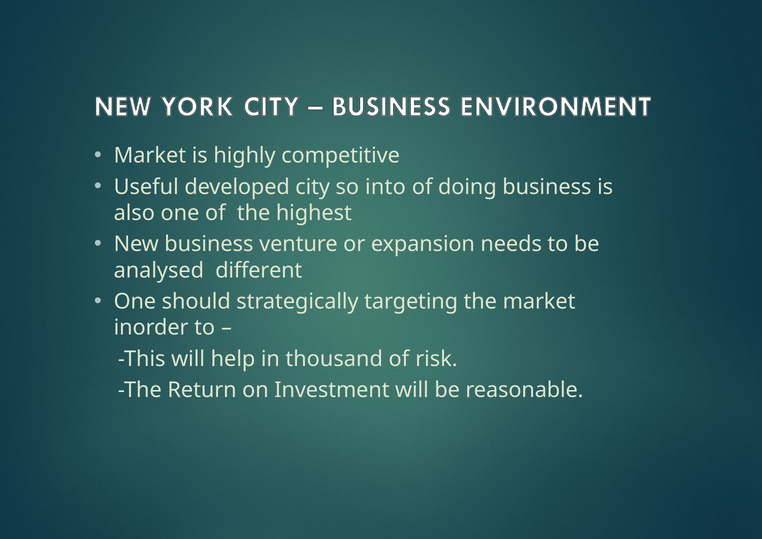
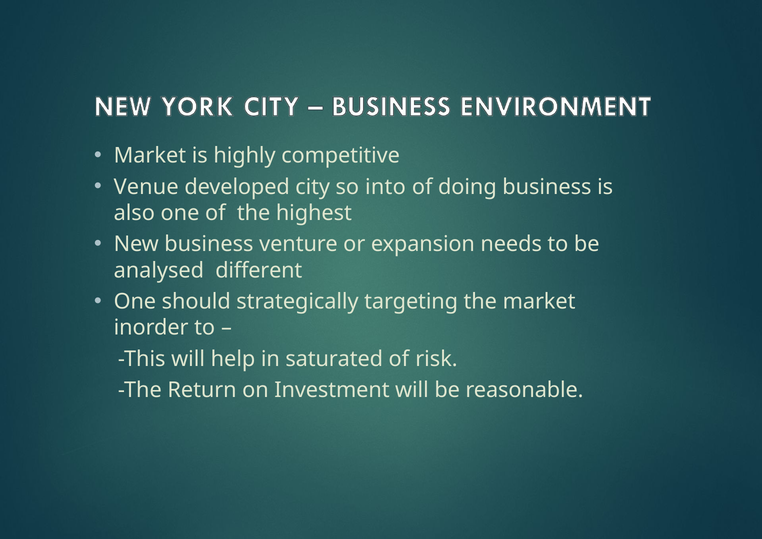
Useful: Useful -> Venue (146, 187)
thousand: thousand -> saturated (334, 359)
